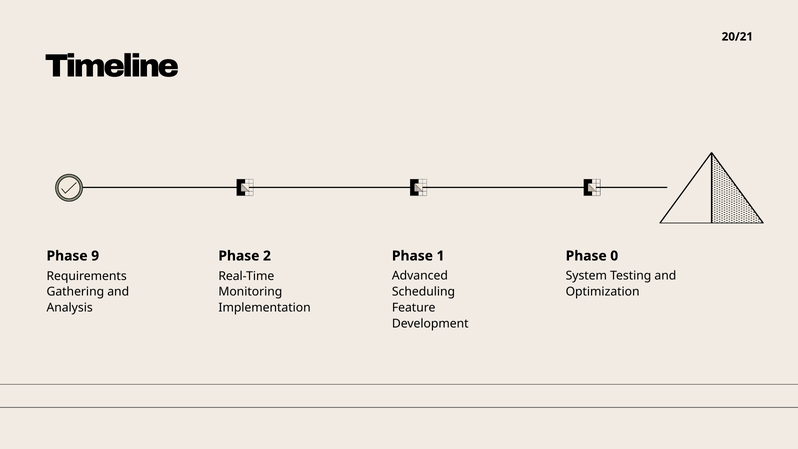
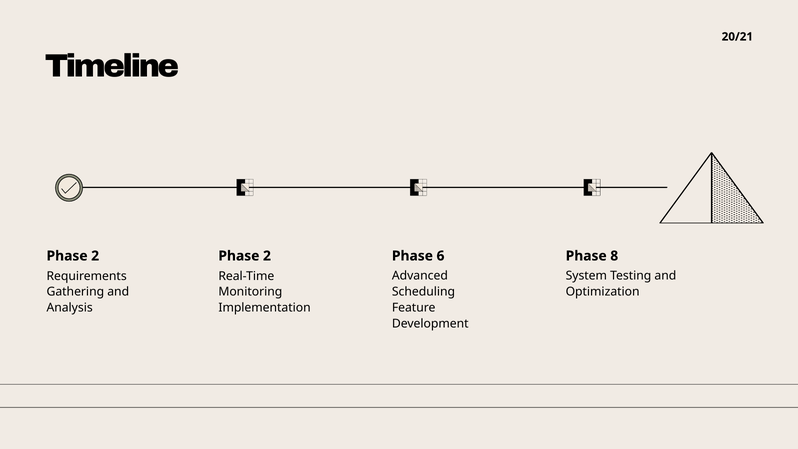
9: 9 -> 2 (95, 256)
1: 1 -> 6 (441, 256)
0: 0 -> 8 (614, 256)
